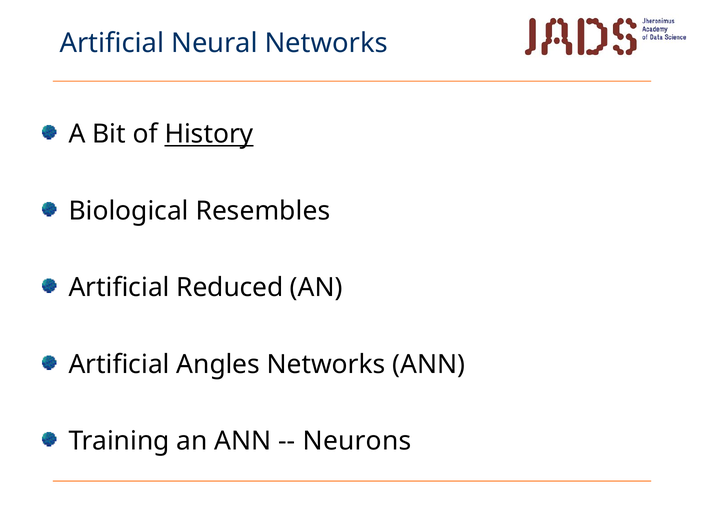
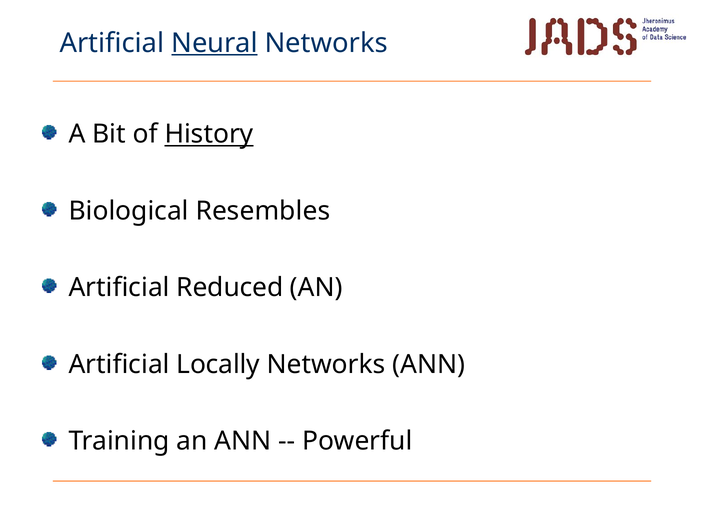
Neural underline: none -> present (215, 43)
Angles: Angles -> Locally (218, 364)
Neurons: Neurons -> Powerful (357, 441)
